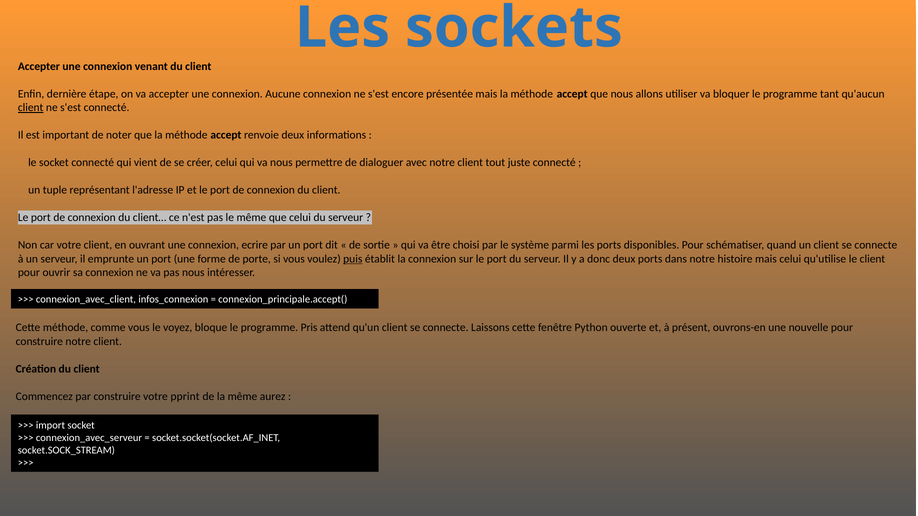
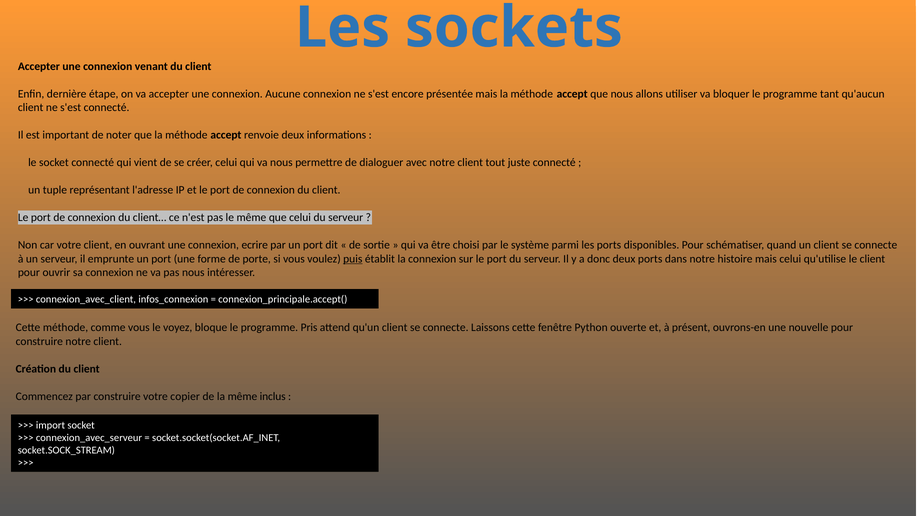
client underline: present -> none (31, 108)
pprint: pprint -> copier (185, 397)
aurez: aurez -> inclus (273, 397)
